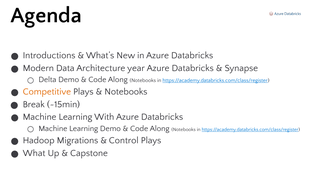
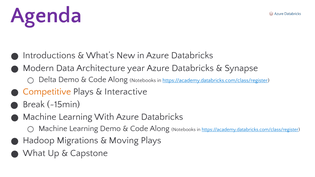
Agenda colour: black -> purple (46, 15)
Notebooks: Notebooks -> Interactive (126, 92)
Control: Control -> Moving (124, 141)
